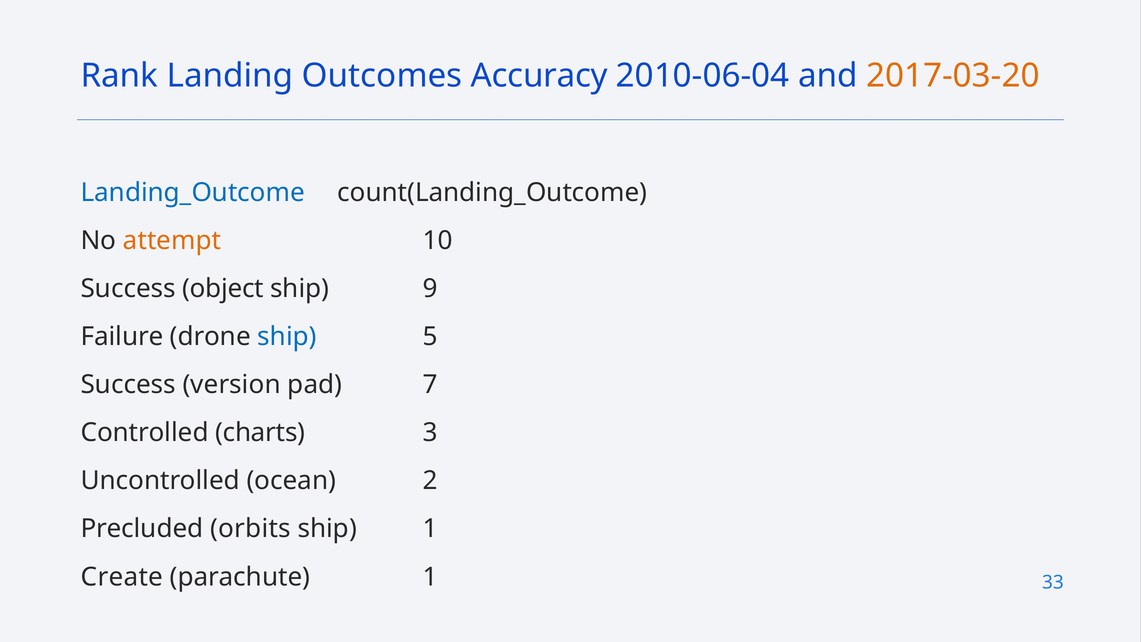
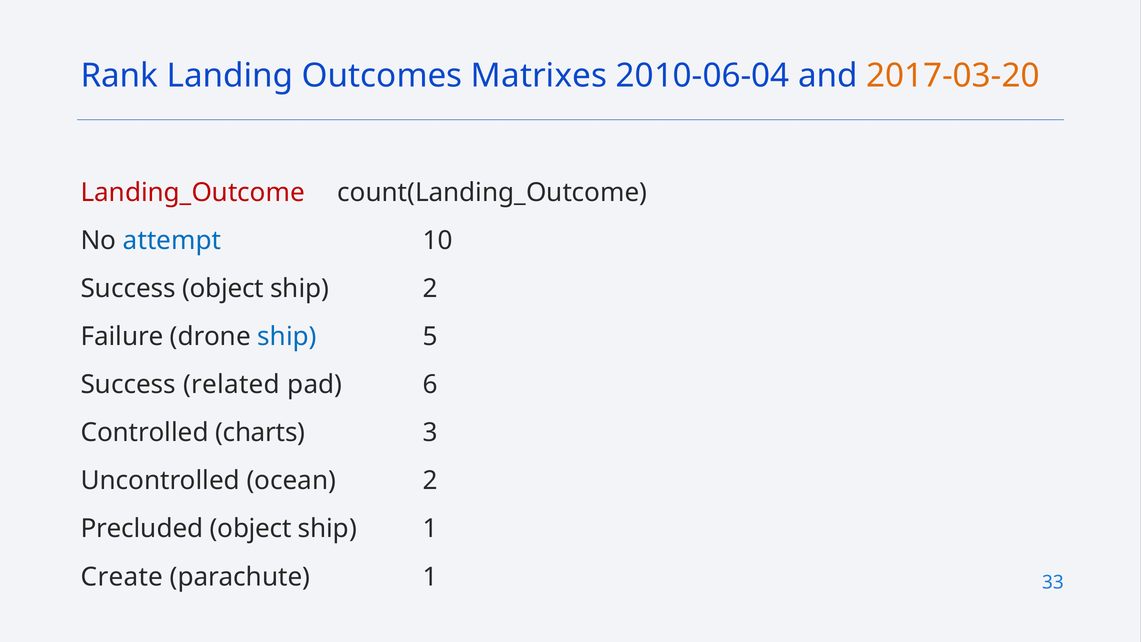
Accuracy: Accuracy -> Matrixes (539, 76)
Landing_Outcome colour: blue -> red (193, 193)
attempt colour: orange -> blue (172, 241)
ship 9: 9 -> 2 (430, 289)
version: version -> related (231, 385)
7: 7 -> 6 (430, 385)
Precluded orbits: orbits -> object (251, 529)
